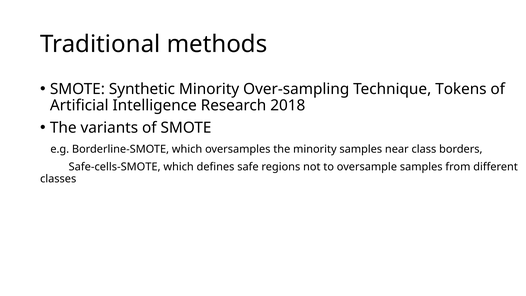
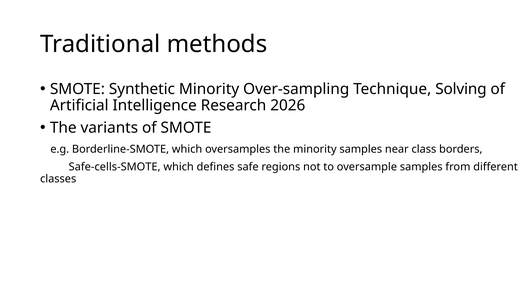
Tokens: Tokens -> Solving (461, 89)
2018: 2018 -> 2026 (288, 106)
